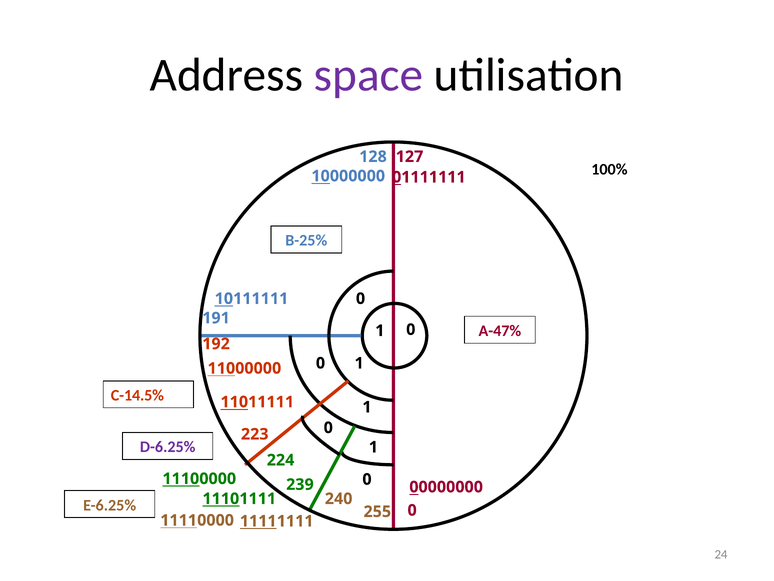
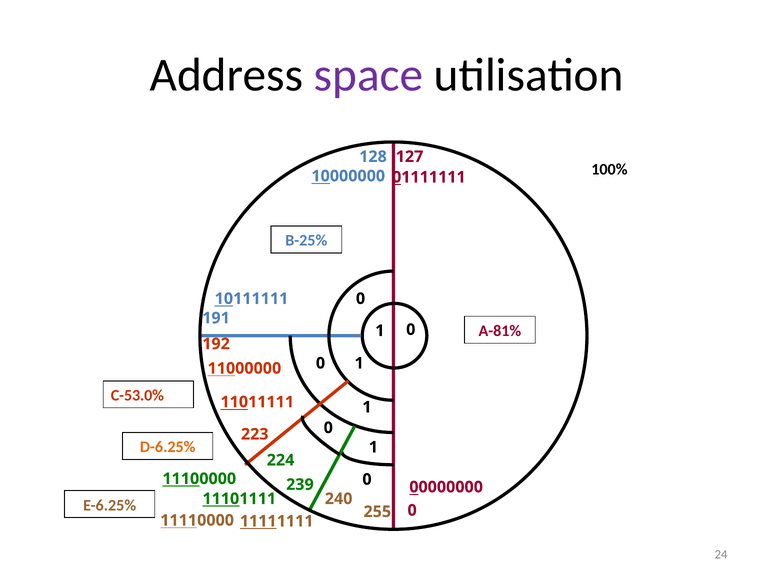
A-47%: A-47% -> A-81% (500, 331)
C-14.5%: C-14.5% -> C-53.0% (137, 395)
D-6.25% colour: purple -> orange (168, 447)
